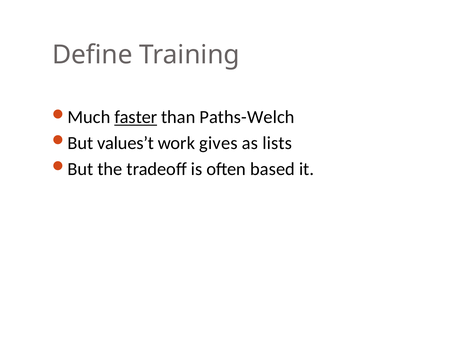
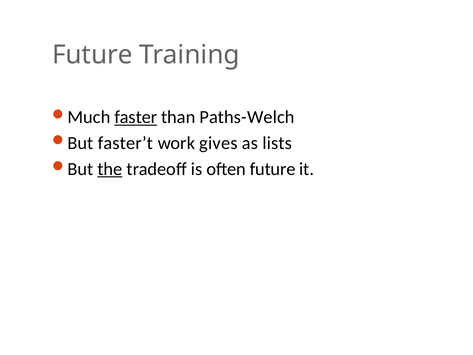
Define: Define -> Future (92, 55)
values’t: values’t -> faster’t (125, 143)
the underline: none -> present (110, 169)
often based: based -> future (273, 169)
